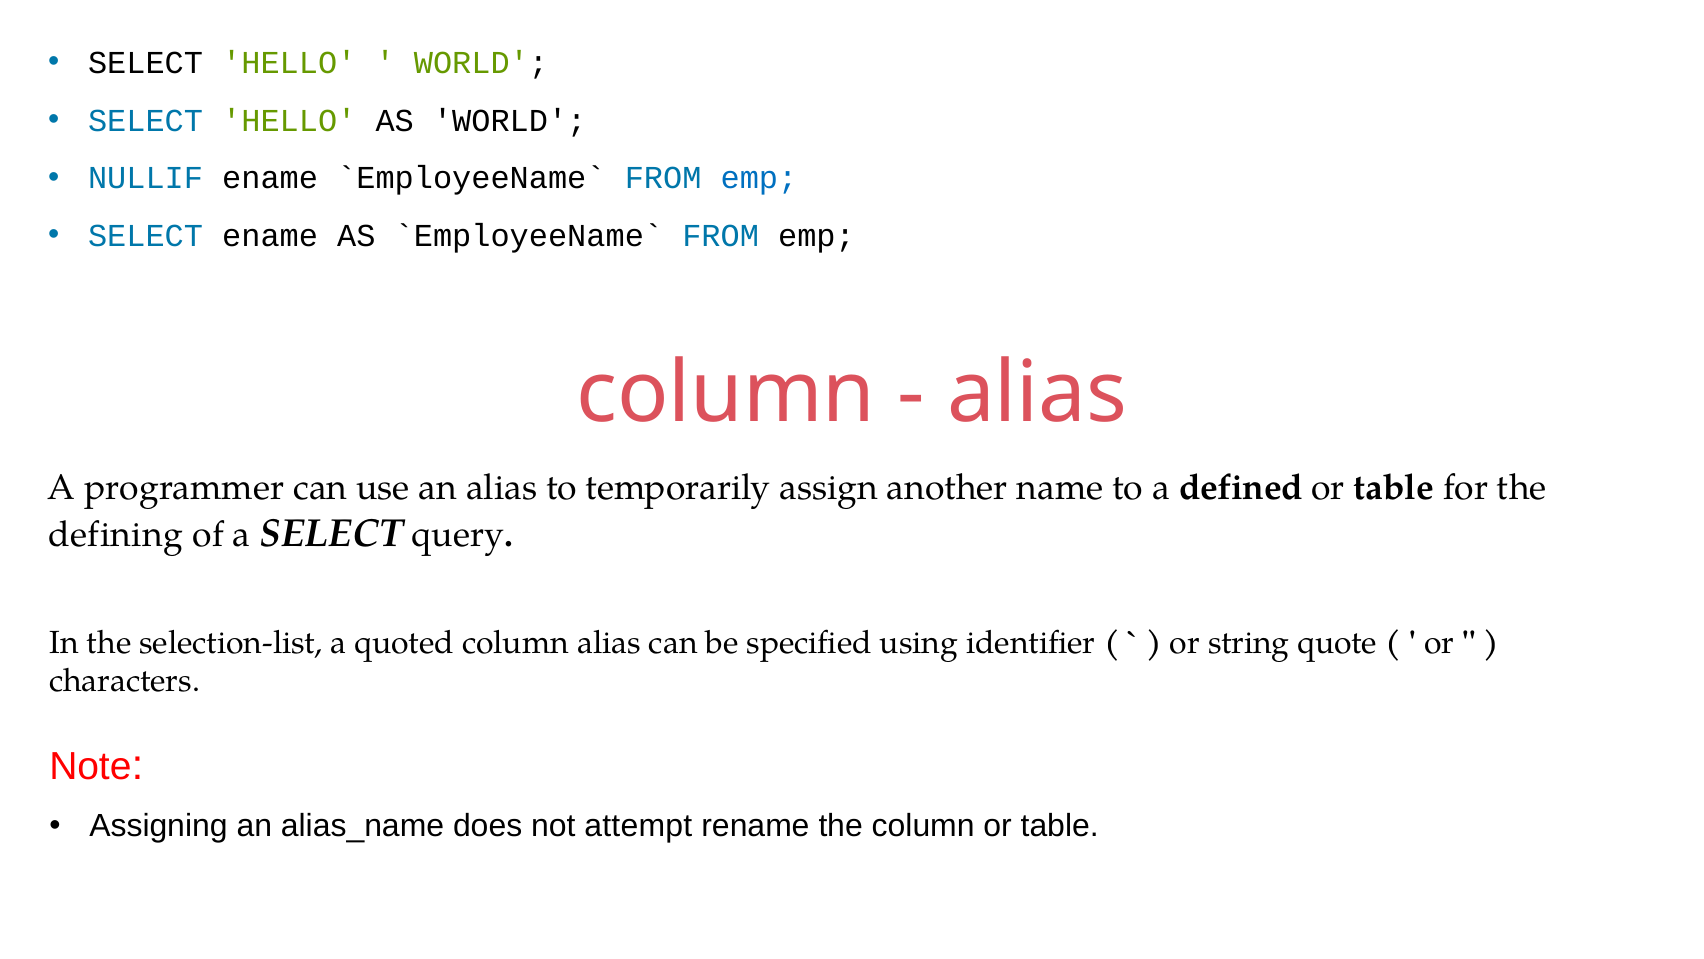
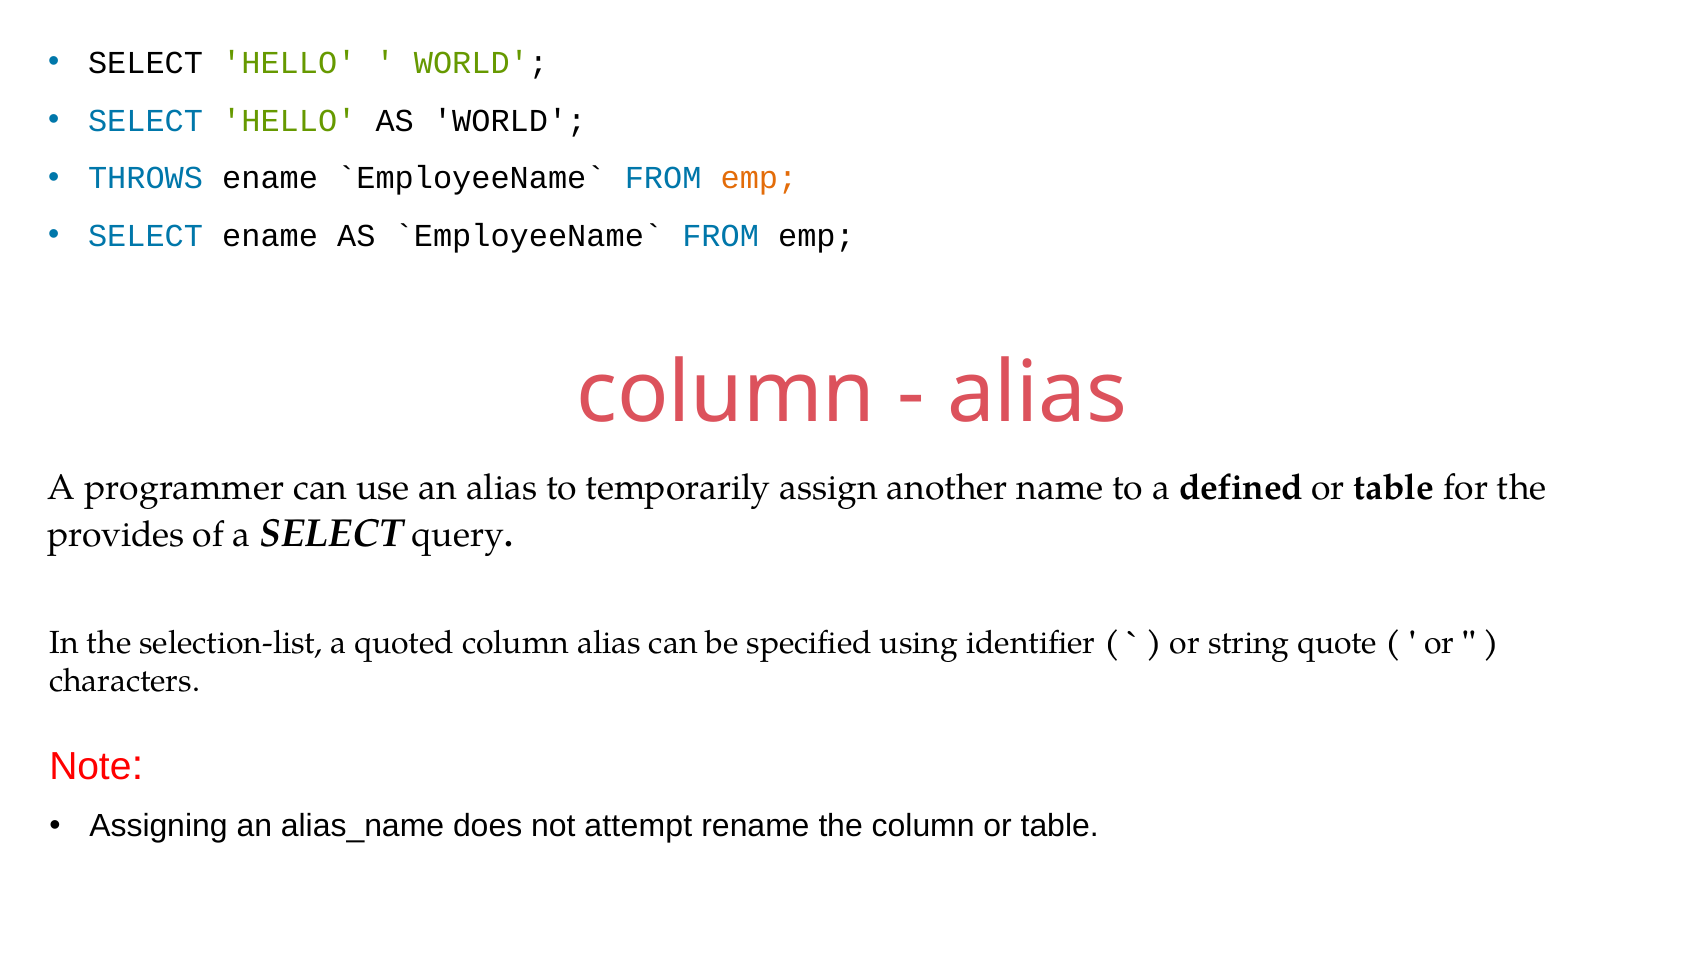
NULLIF: NULLIF -> THROWS (146, 178)
emp colour: blue -> orange (759, 178)
defining: defining -> provides (116, 534)
